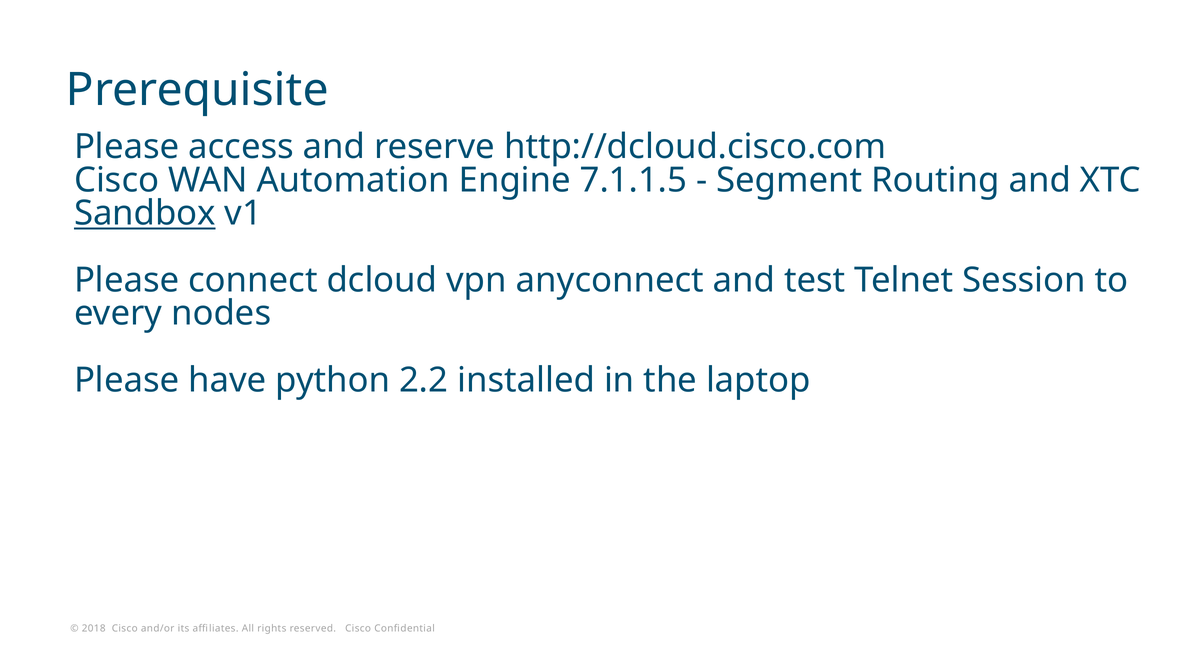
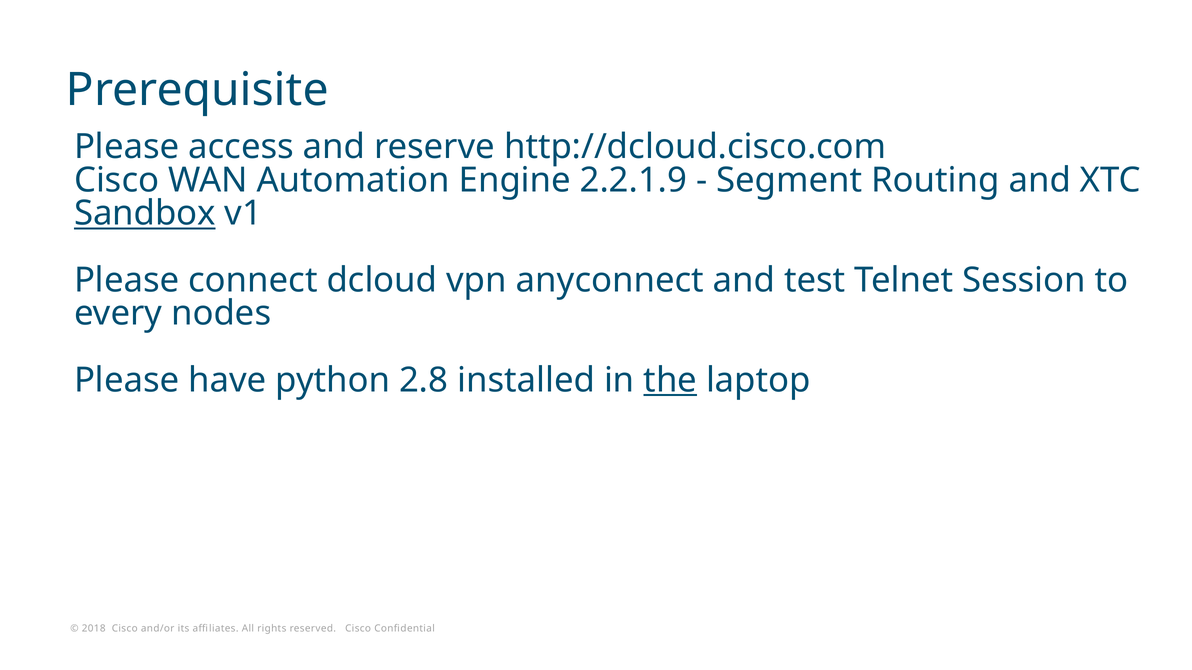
7.1.1.5: 7.1.1.5 -> 2.2.1.9 (633, 180)
2.2: 2.2 -> 2.8 (424, 381)
the underline: none -> present (670, 381)
